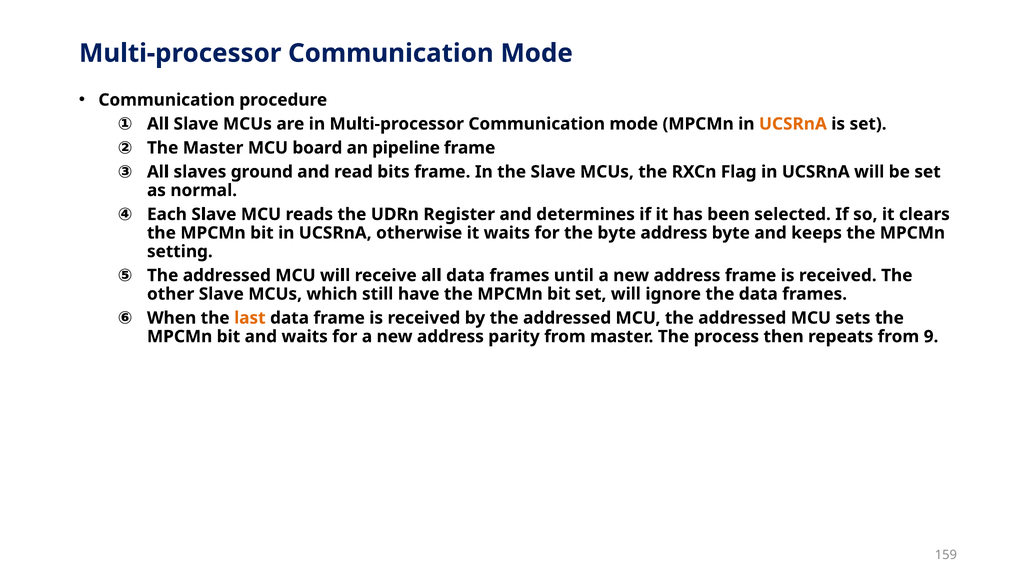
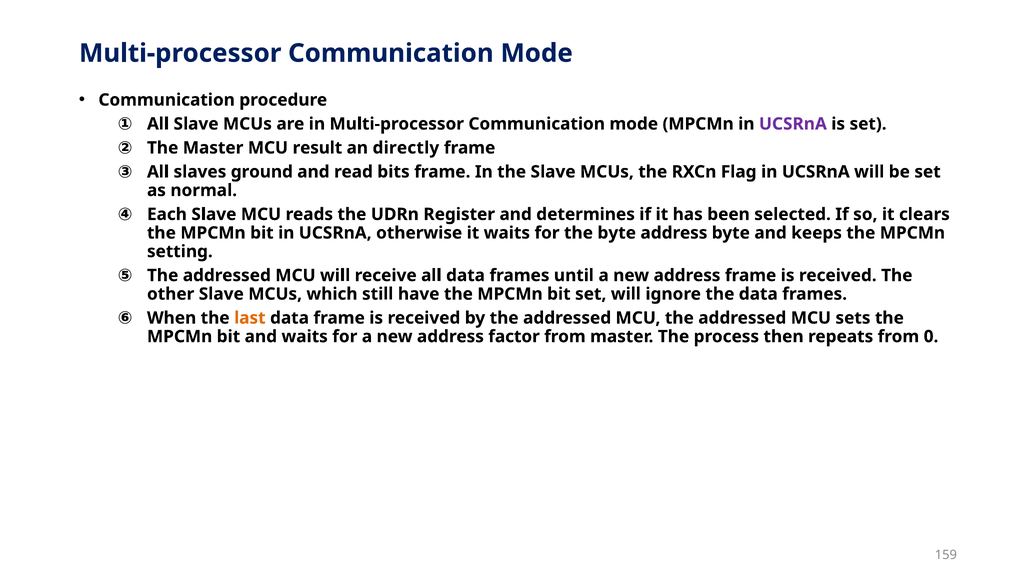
UCSRnA colour: orange -> purple (793, 124)
board: board -> result (317, 148)
pipeline: pipeline -> directly (406, 148)
parity: parity -> factor (514, 337)
9: 9 -> 0 (931, 337)
